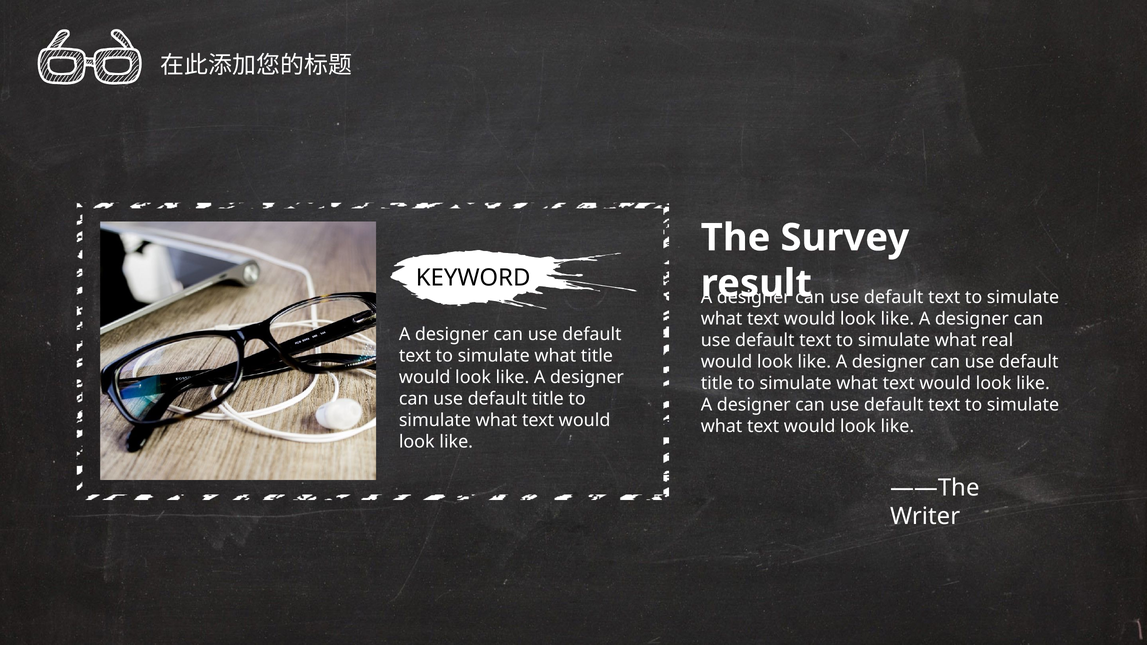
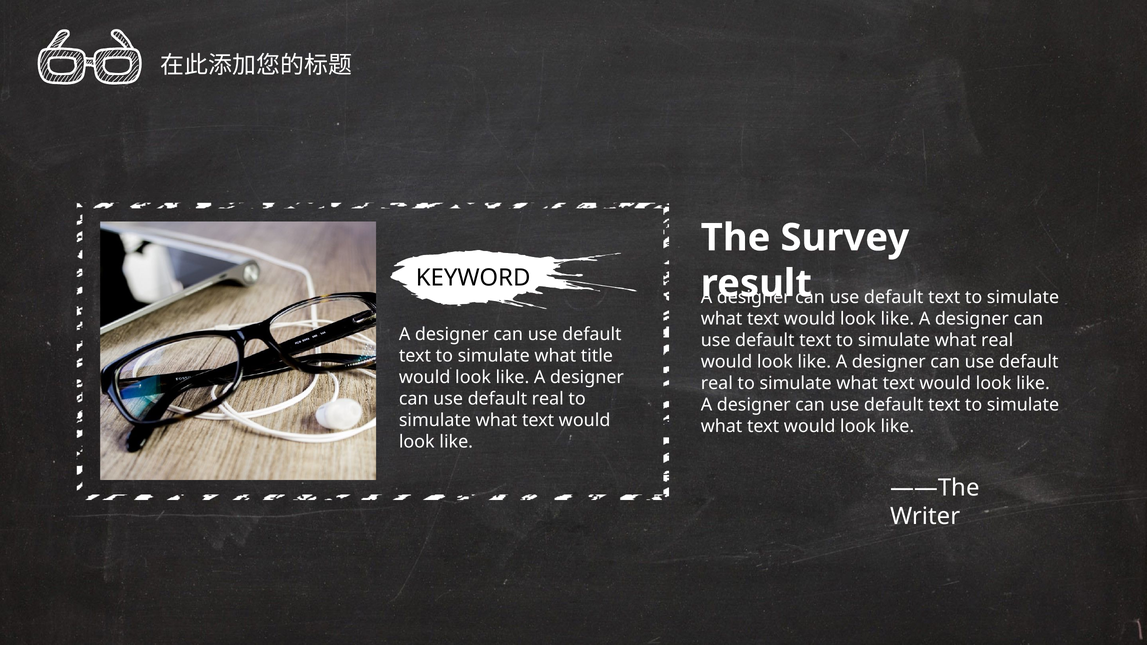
title: title -> real (717, 383)
title: title -> real (548, 399)
